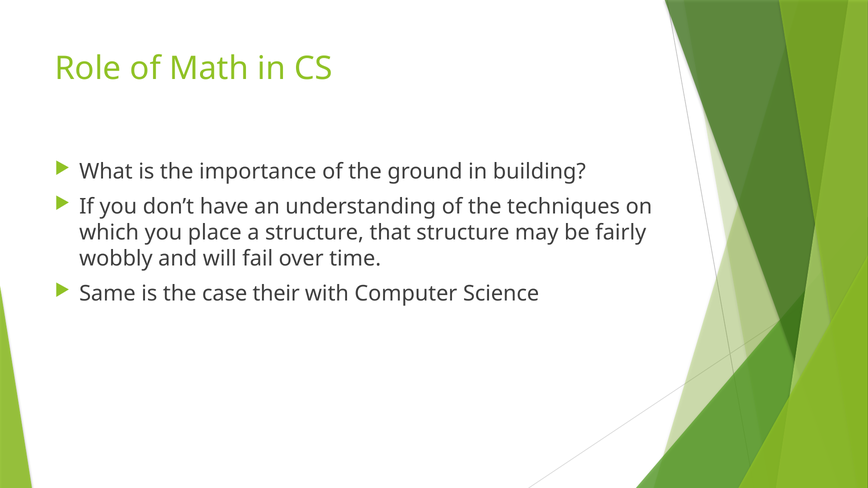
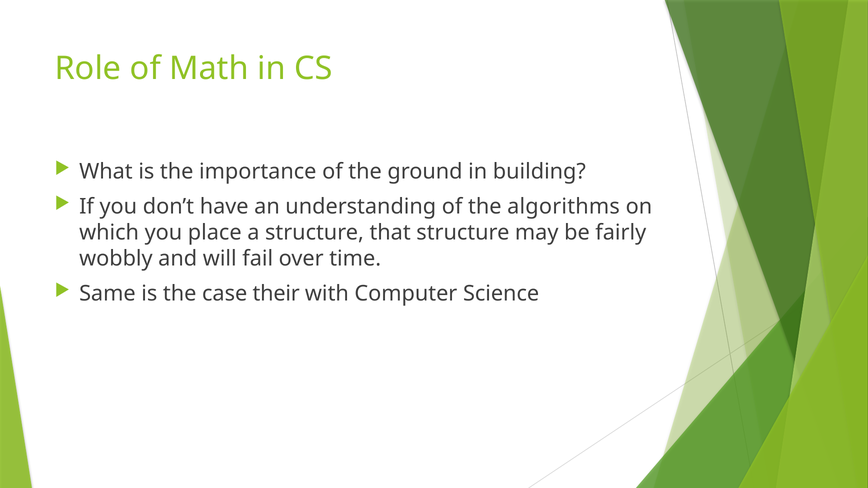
techniques: techniques -> algorithms (563, 207)
